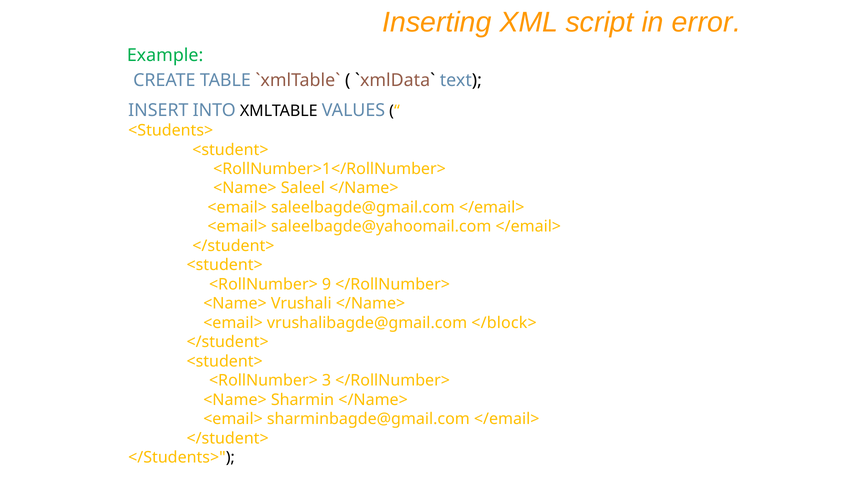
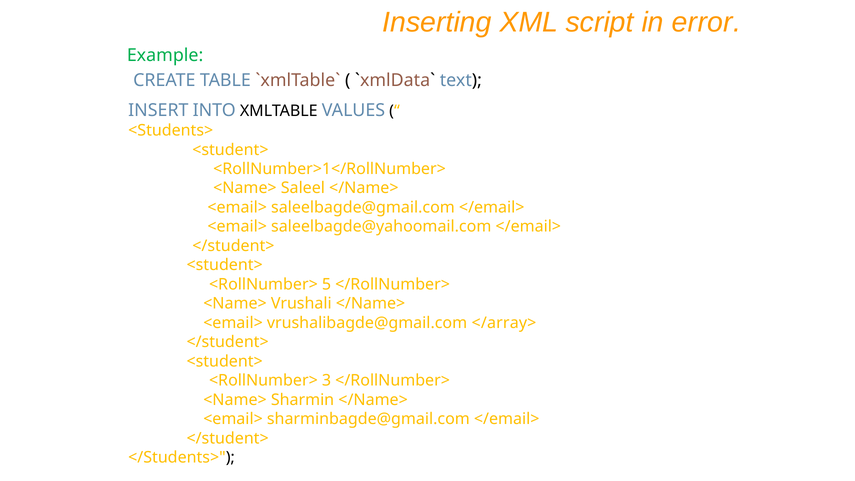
9: 9 -> 5 (326, 284)
</block>: </block> -> </array> (504, 323)
